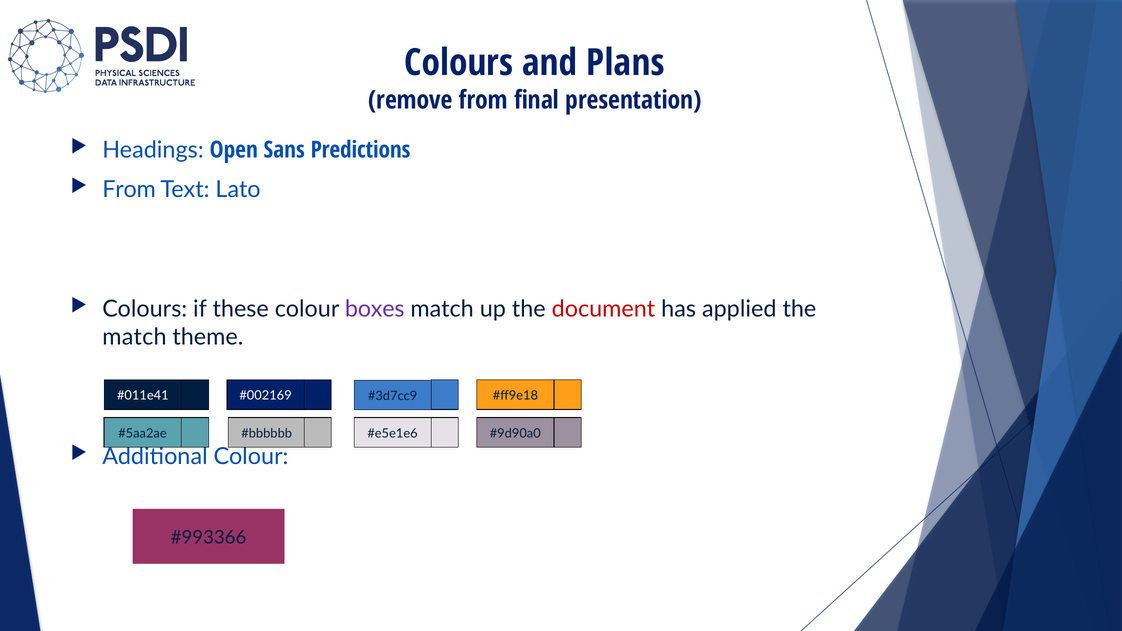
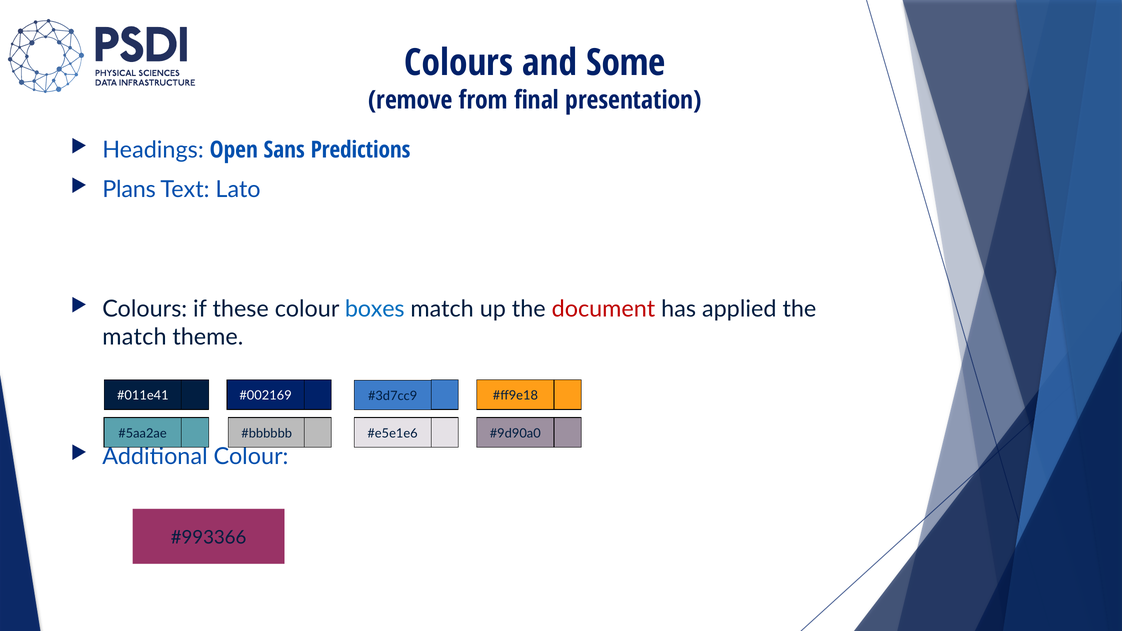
Plans: Plans -> Some (626, 63)
From: From -> Plans (129, 190)
boxes colour: purple -> blue (375, 309)
